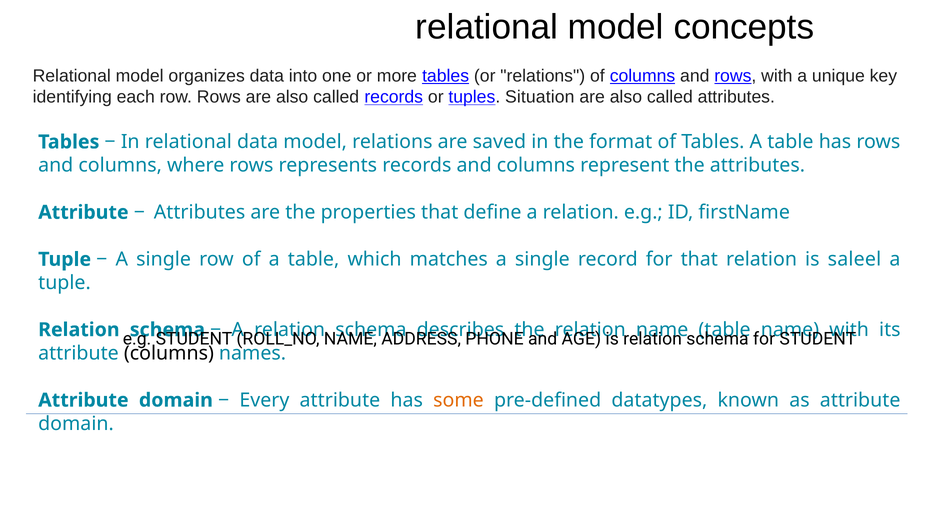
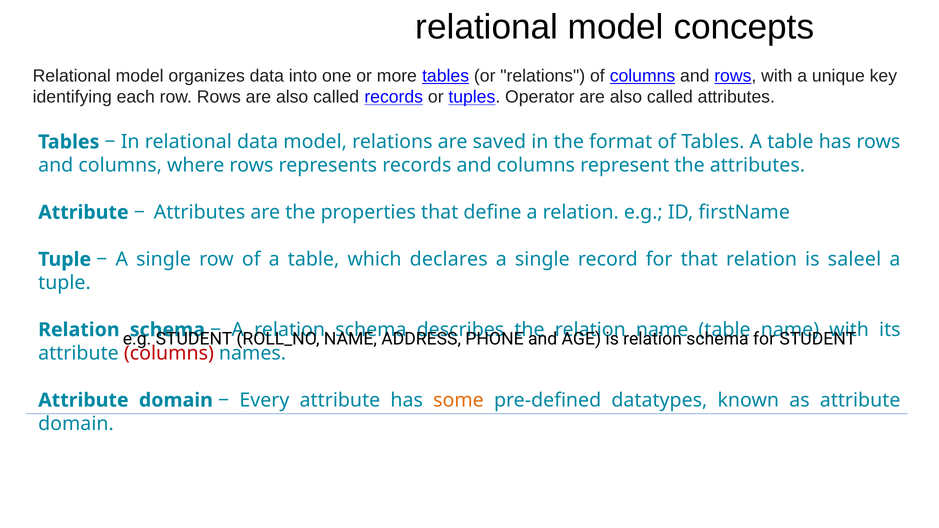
Situation: Situation -> Operator (540, 97)
matches: matches -> declares (449, 259)
columns colour: black -> red (169, 353)
